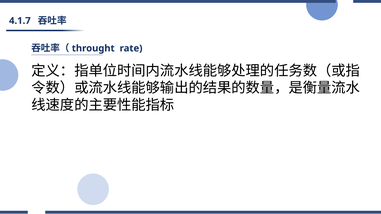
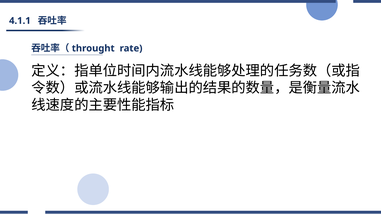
4.1.7: 4.1.7 -> 4.1.1 (20, 21)
